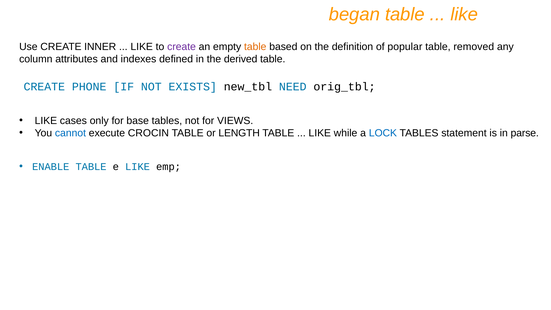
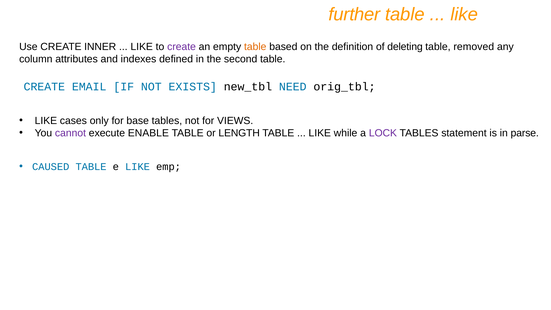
began: began -> further (354, 14)
popular: popular -> deleting (405, 47)
derived: derived -> second (241, 59)
PHONE: PHONE -> EMAIL (89, 87)
cannot colour: blue -> purple (70, 133)
CROCIN: CROCIN -> ENABLE (148, 133)
LOCK colour: blue -> purple (383, 133)
ENABLE: ENABLE -> CAUSED (51, 167)
